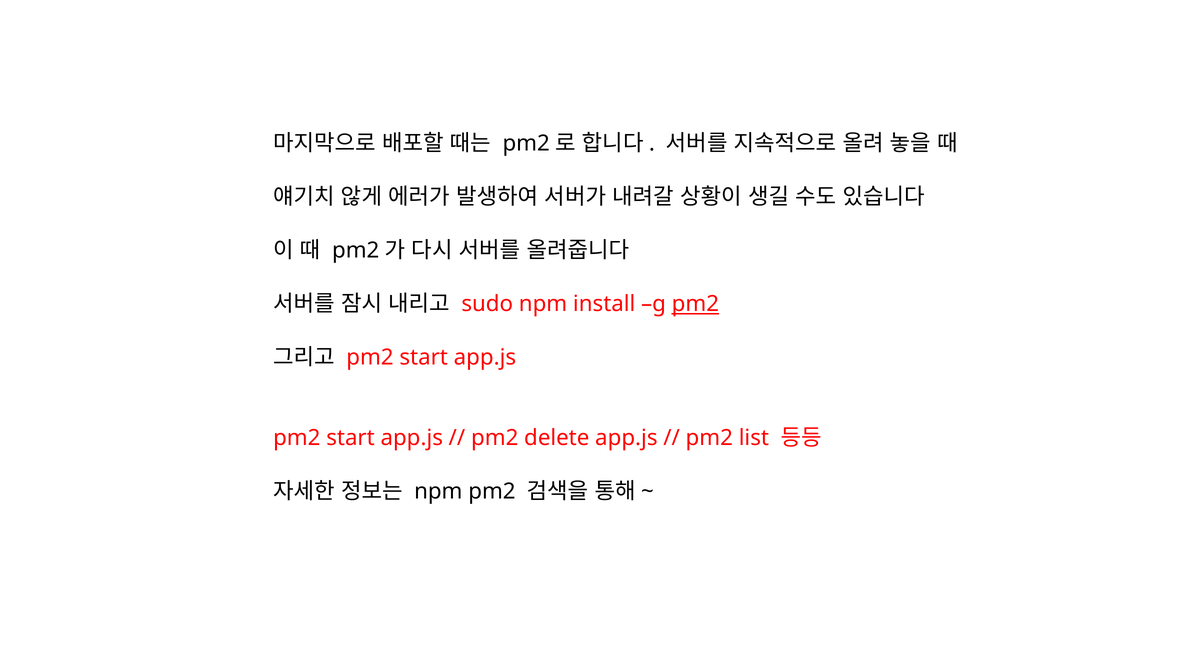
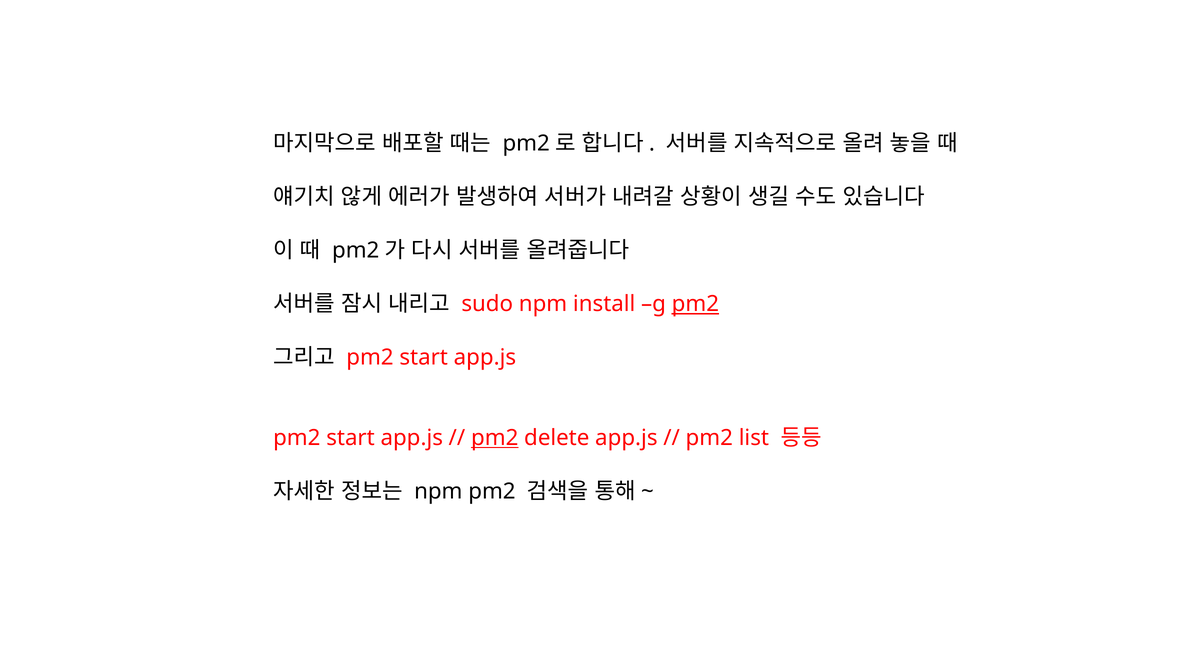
pm2 underline: none -> present (495, 438)
